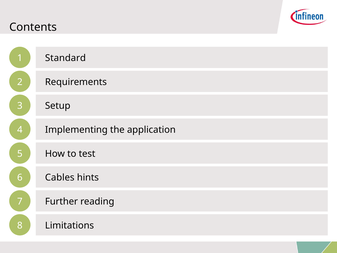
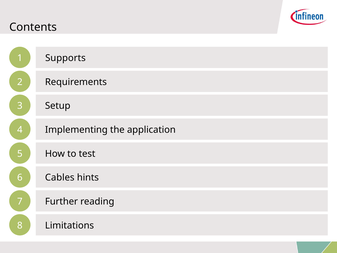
Standard: Standard -> Supports (65, 58)
